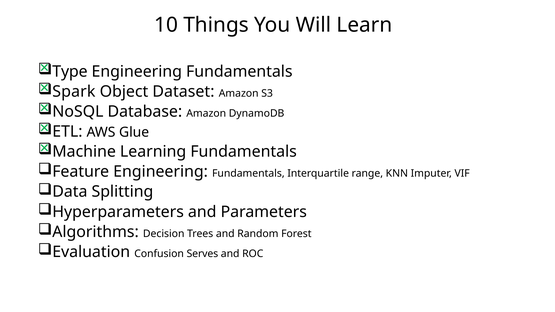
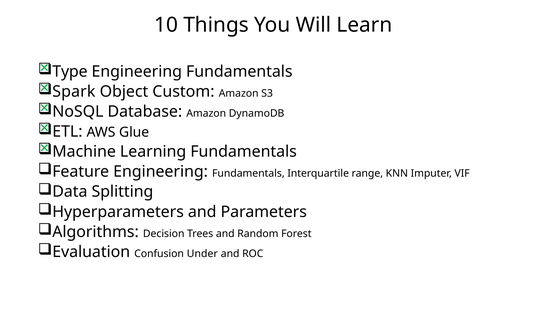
Dataset: Dataset -> Custom (183, 92)
Serves: Serves -> Under (202, 254)
